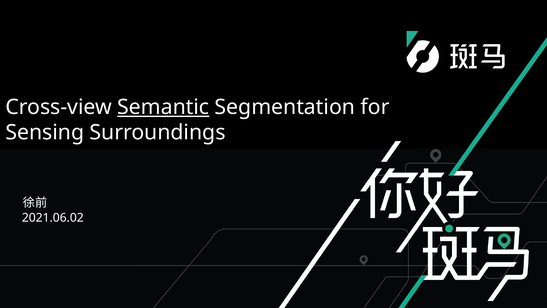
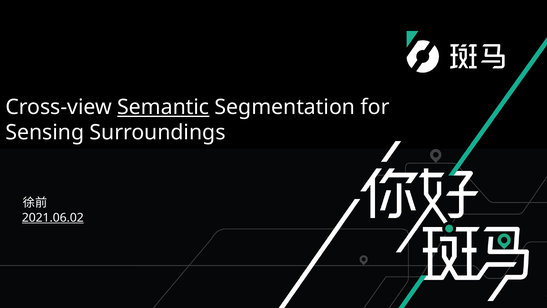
2021.06.02 underline: none -> present (53, 218)
